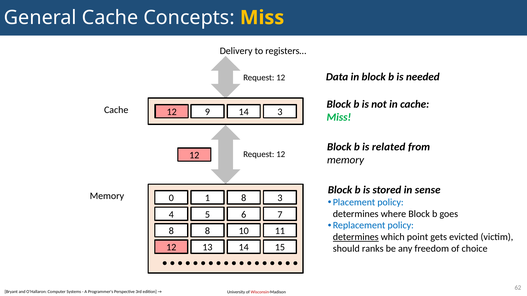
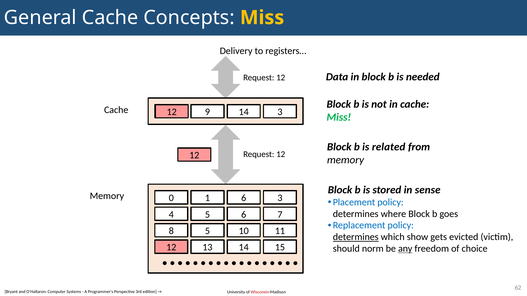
1 8: 8 -> 6 (244, 198)
8 8: 8 -> 5 (207, 231)
point: point -> show (418, 237)
ranks: ranks -> norm (373, 249)
any underline: none -> present (405, 249)
